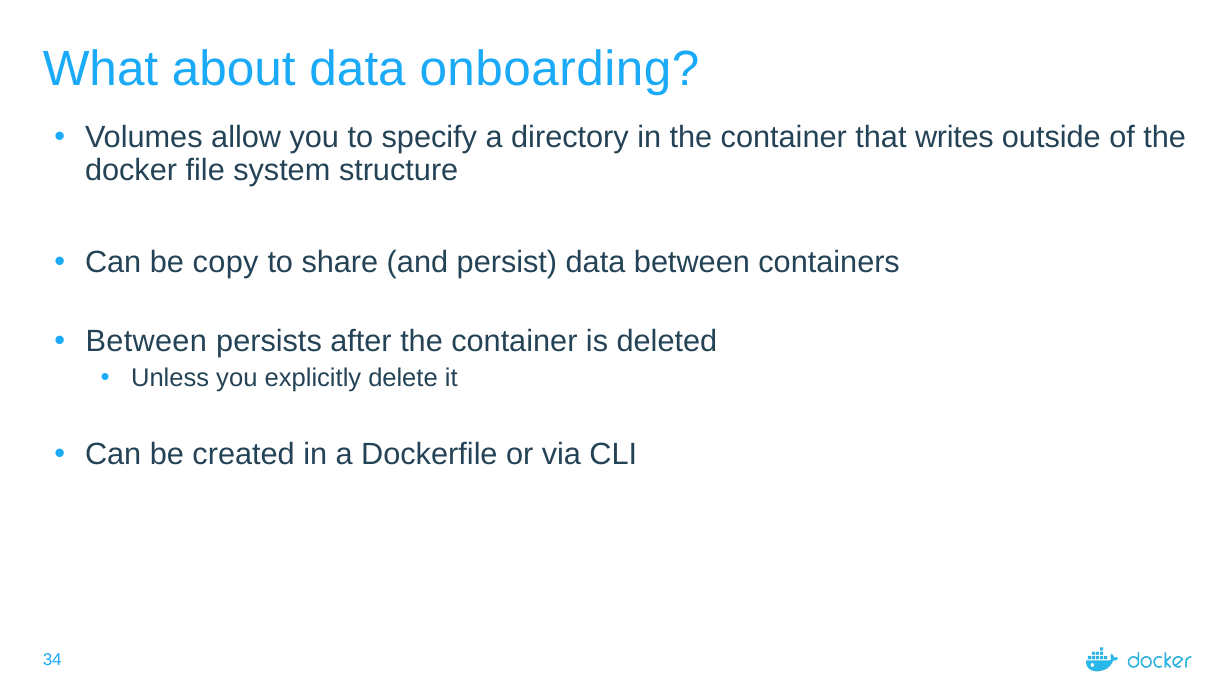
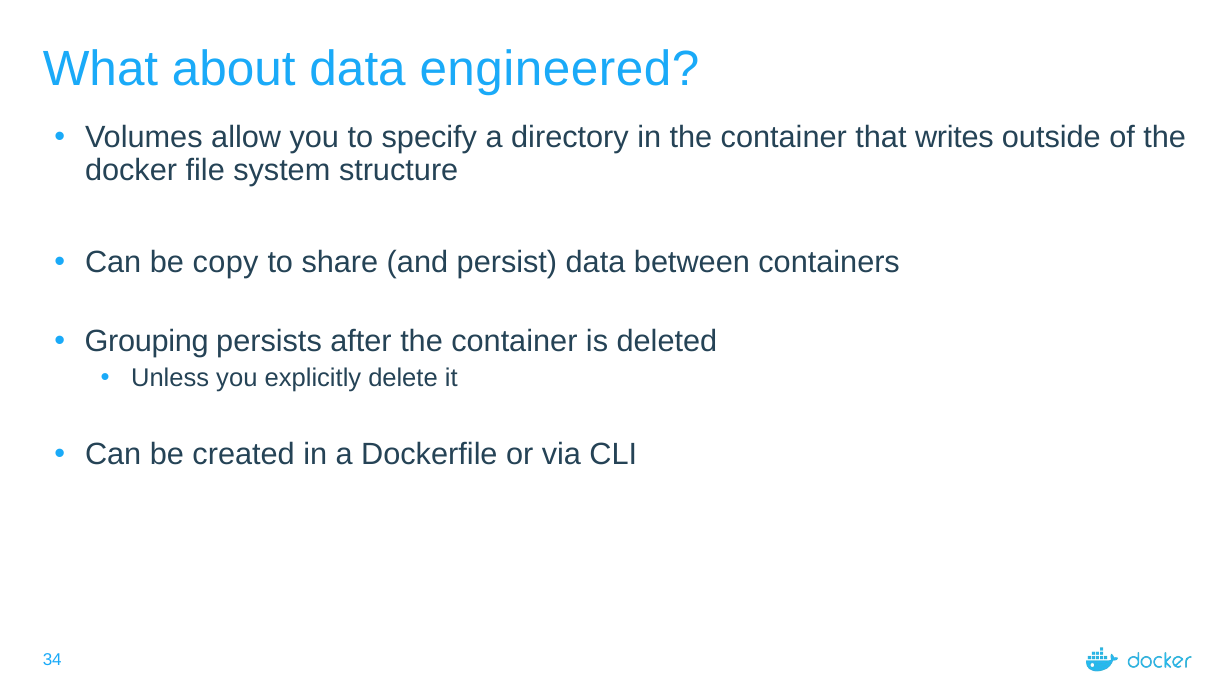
onboarding: onboarding -> engineered (559, 69)
Between: Between -> Grouping (147, 341)
